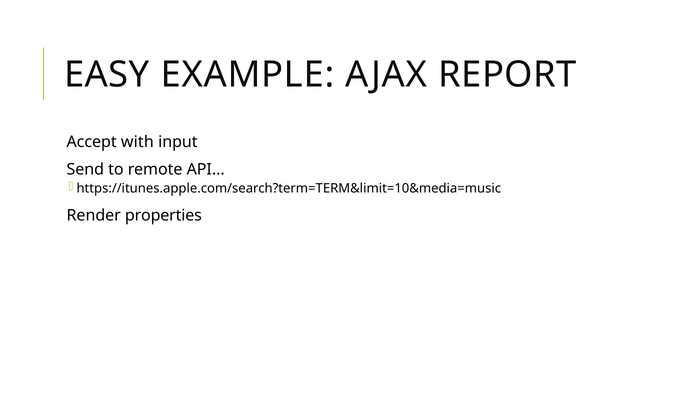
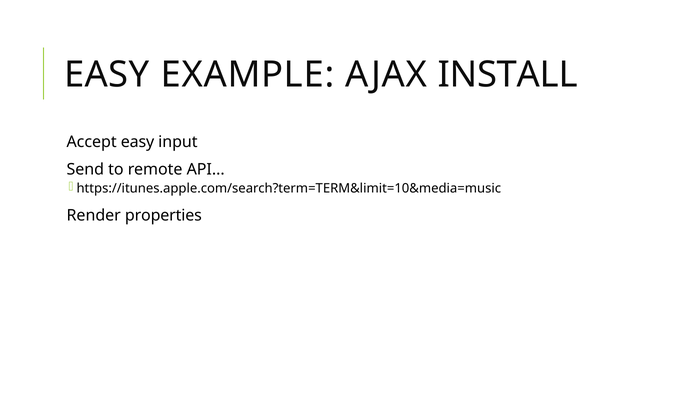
REPORT: REPORT -> INSTALL (508, 75)
Accept with: with -> easy (138, 142)
